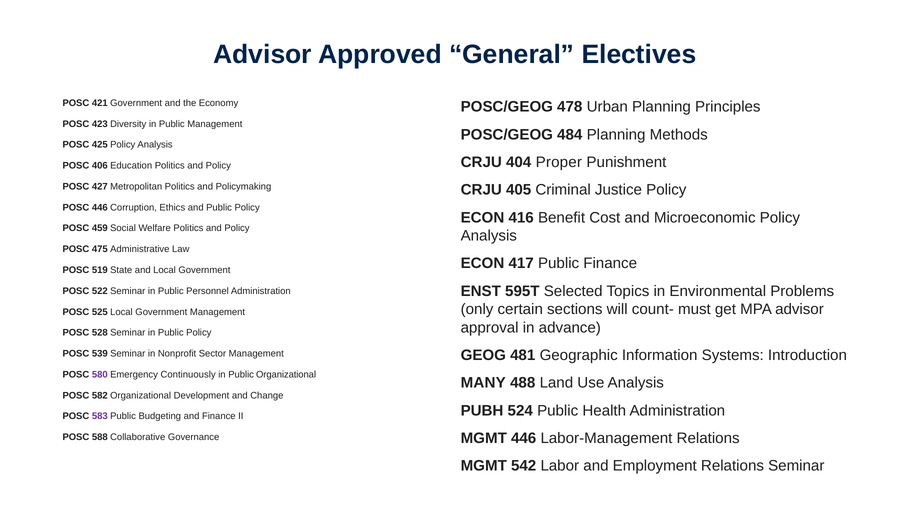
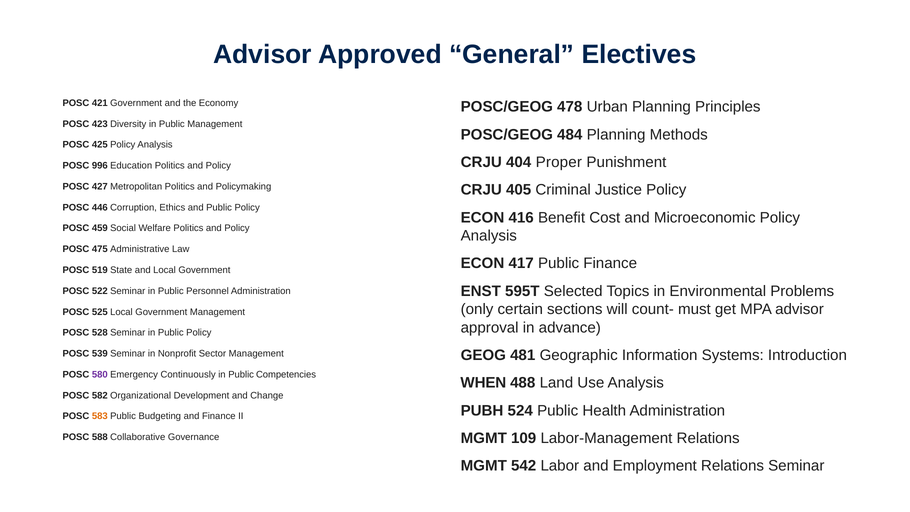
406: 406 -> 996 (100, 166)
Public Organizational: Organizational -> Competencies (286, 374)
MANY: MANY -> WHEN (483, 383)
583 colour: purple -> orange (100, 416)
MGMT 446: 446 -> 109 (524, 438)
